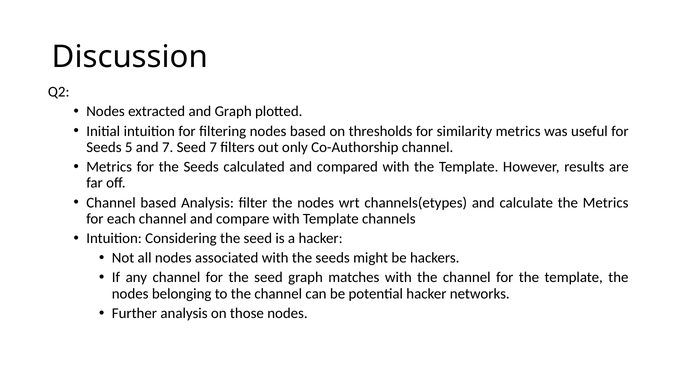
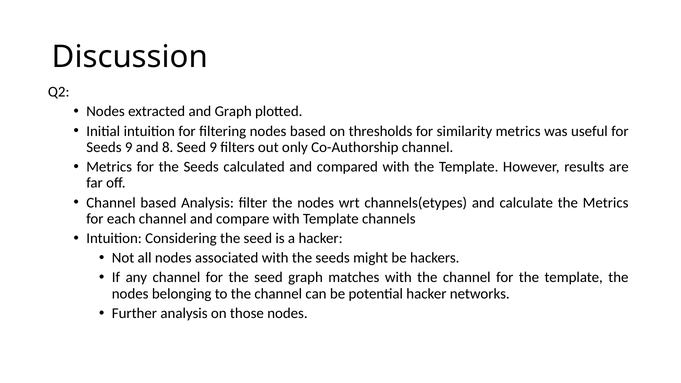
Seeds 5: 5 -> 9 (129, 147)
and 7: 7 -> 8 (168, 147)
Seed 7: 7 -> 9 (213, 147)
